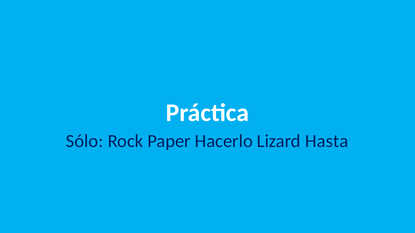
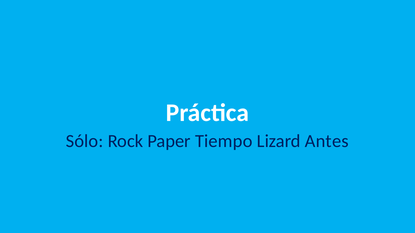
Hacerlo: Hacerlo -> Tiempo (224, 141)
Hasta: Hasta -> Antes (327, 141)
